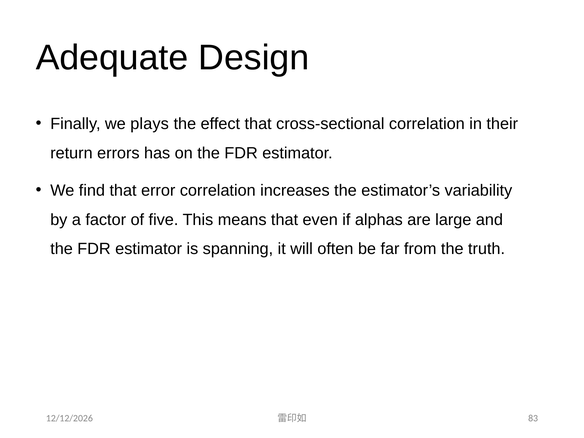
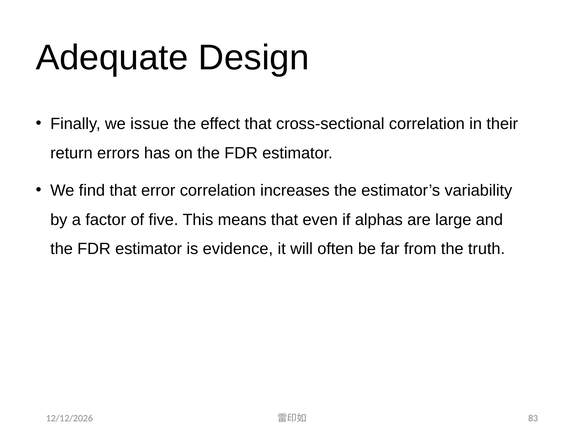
plays: plays -> issue (150, 124)
spanning: spanning -> evidence (238, 249)
